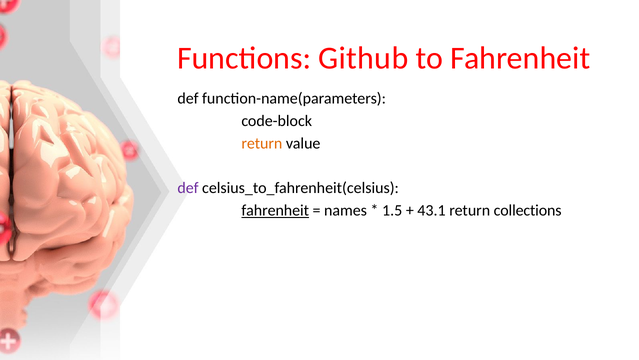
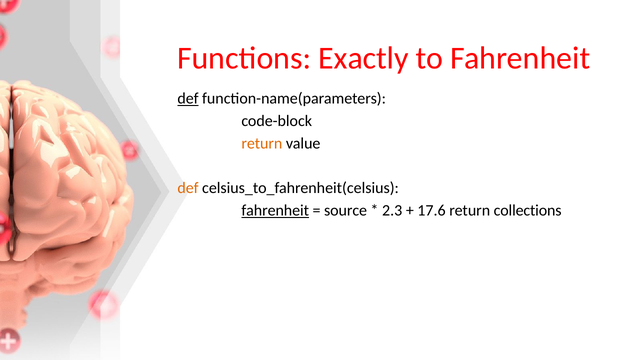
Github: Github -> Exactly (364, 58)
def underline: none -> present (188, 98)
def colour: purple -> orange (188, 188)
names: names -> source (346, 210)
1.5: 1.5 -> 2.3 (392, 210)
43.1: 43.1 -> 17.6 (432, 210)
